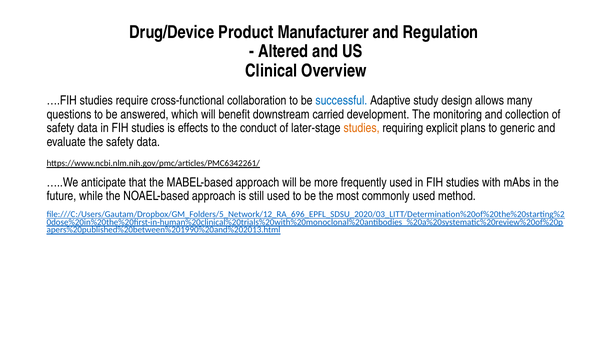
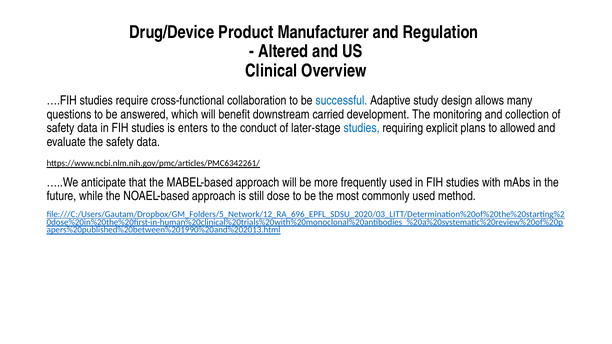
effects: effects -> enters (193, 128)
studies colour: orange -> blue (362, 128)
generic: generic -> allowed (518, 128)
still used: used -> dose (278, 196)
